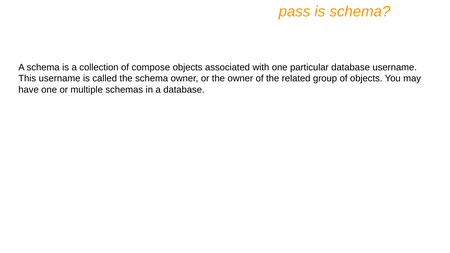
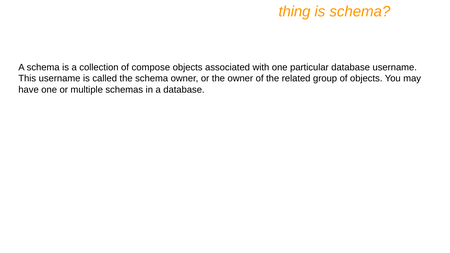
pass: pass -> thing (294, 12)
